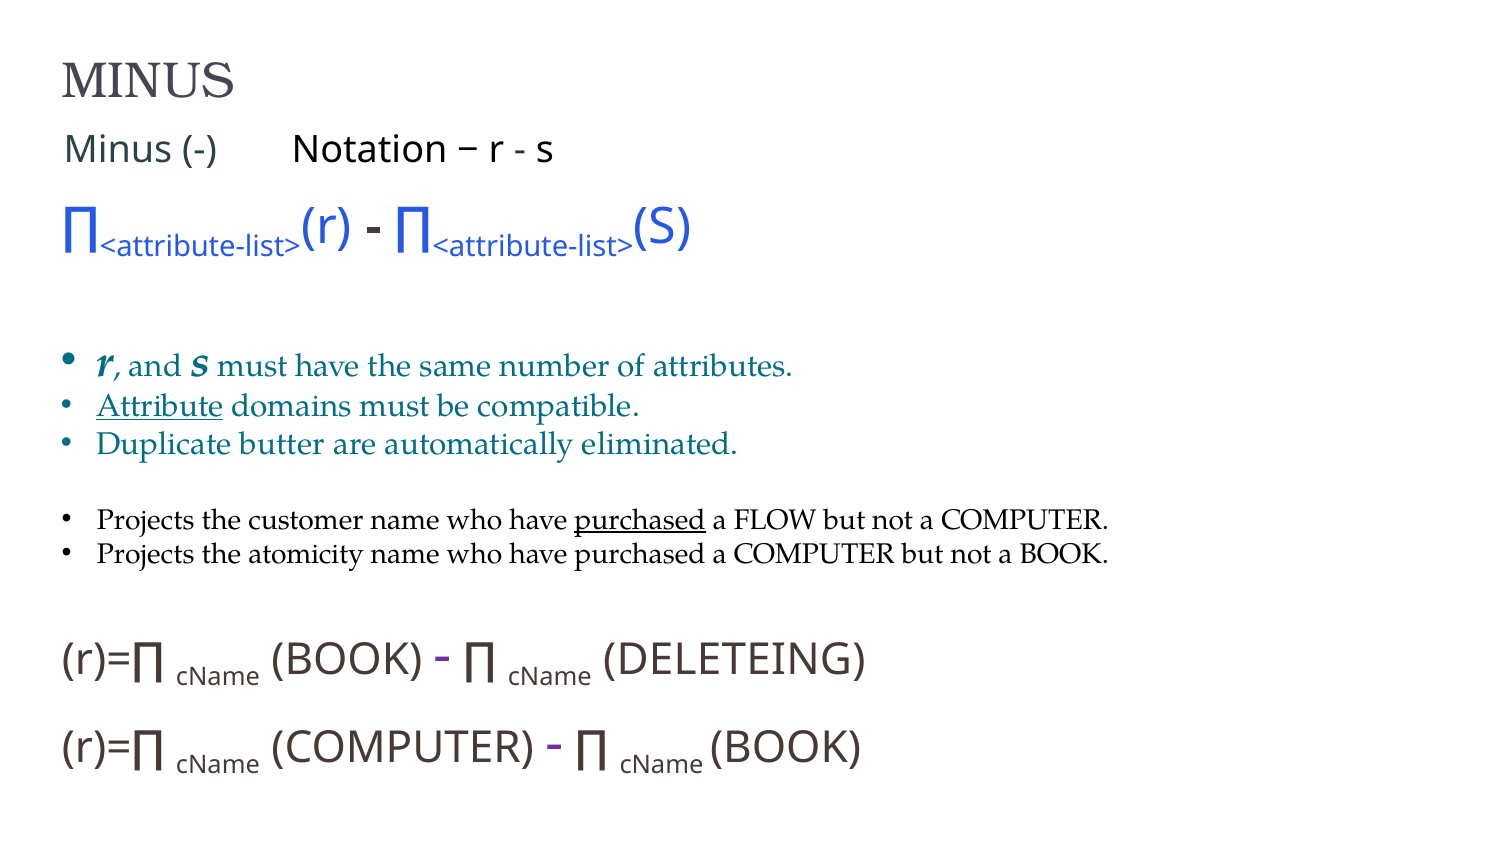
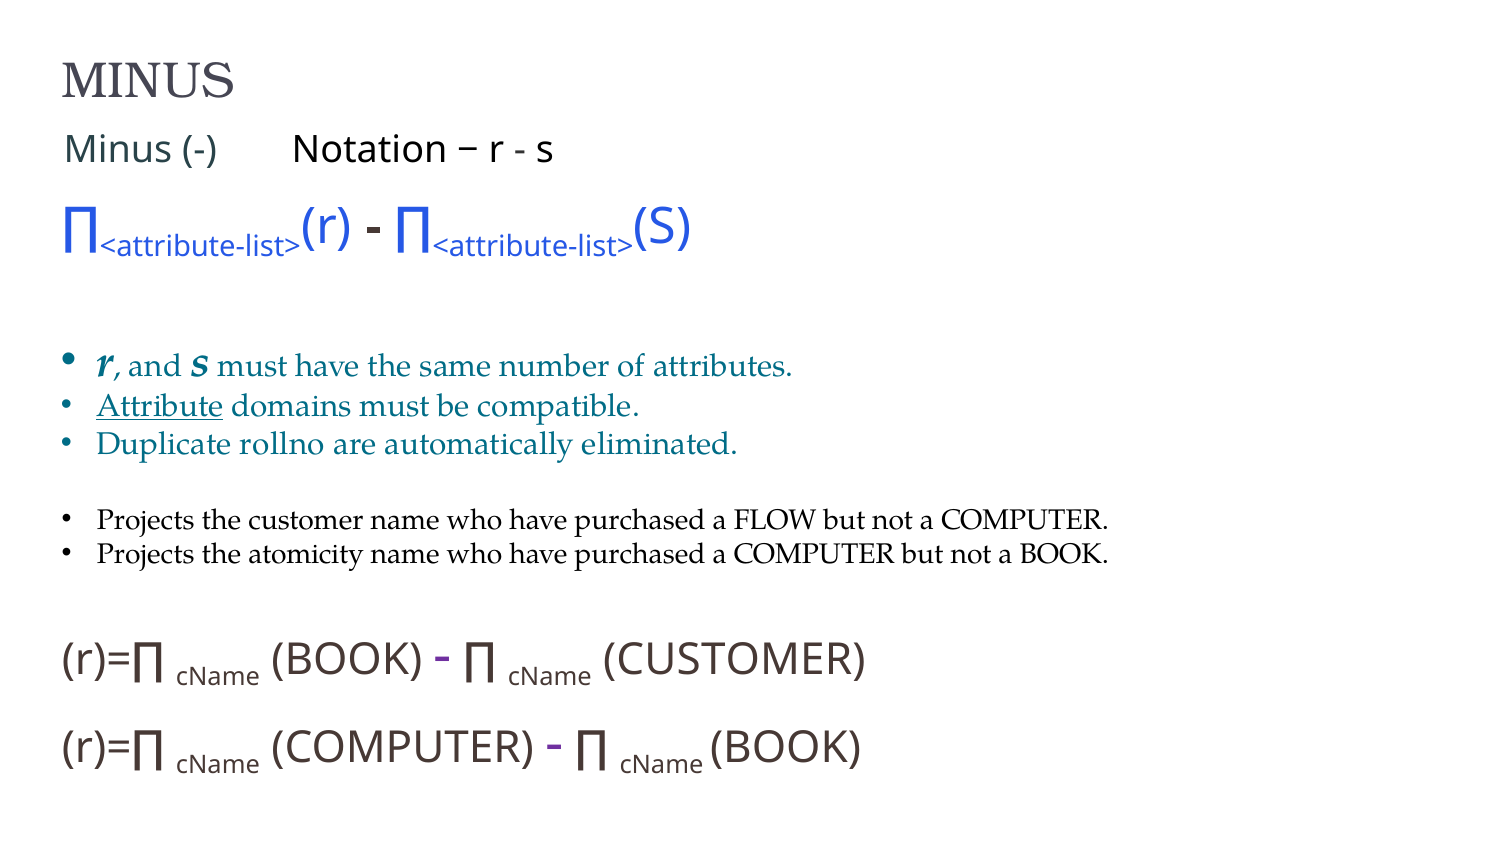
butter: butter -> rollno (282, 443)
purchased underline: present -> none (640, 519)
cName DELETEING: DELETEING -> CUSTOMER (734, 660)
